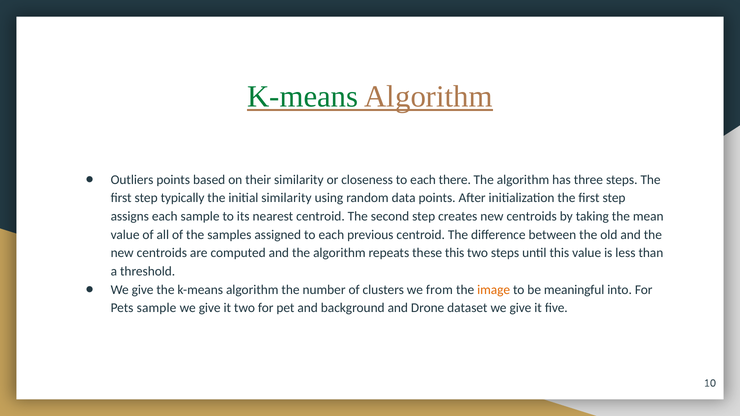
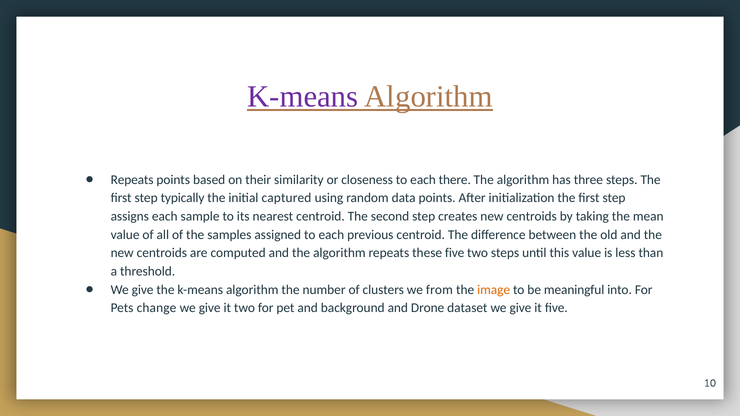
K-means colour: green -> purple (303, 96)
Outliers: Outliers -> Repeats (132, 180)
initial similarity: similarity -> captured (286, 198)
these this: this -> five (455, 253)
Pets sample: sample -> change (157, 308)
